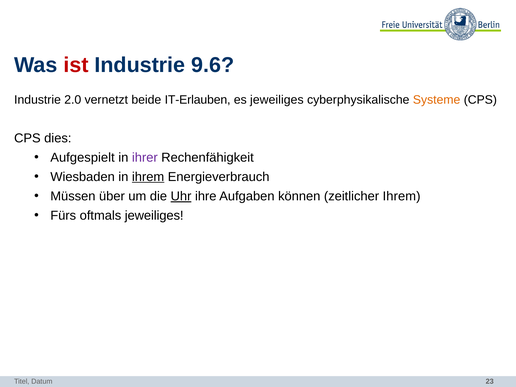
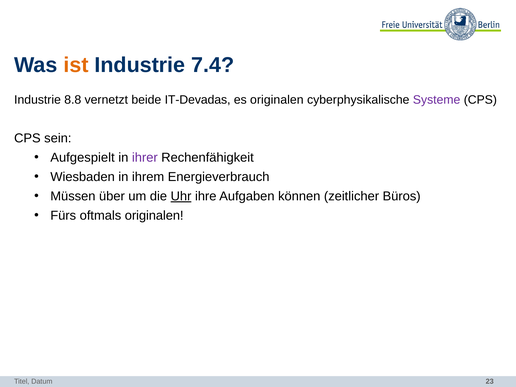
ist colour: red -> orange (76, 65)
9.6: 9.6 -> 7.4 (213, 65)
2.0: 2.0 -> 8.8 (73, 100)
IT-Erlauben: IT-Erlauben -> IT-Devadas (198, 100)
es jeweiliges: jeweiliges -> originalen (277, 100)
Systeme colour: orange -> purple (437, 100)
dies: dies -> sein (58, 138)
ihrem underline: present -> none (148, 177)
zeitlicher Ihrem: Ihrem -> Büros (402, 196)
oftmals jeweiliges: jeweiliges -> originalen (154, 216)
